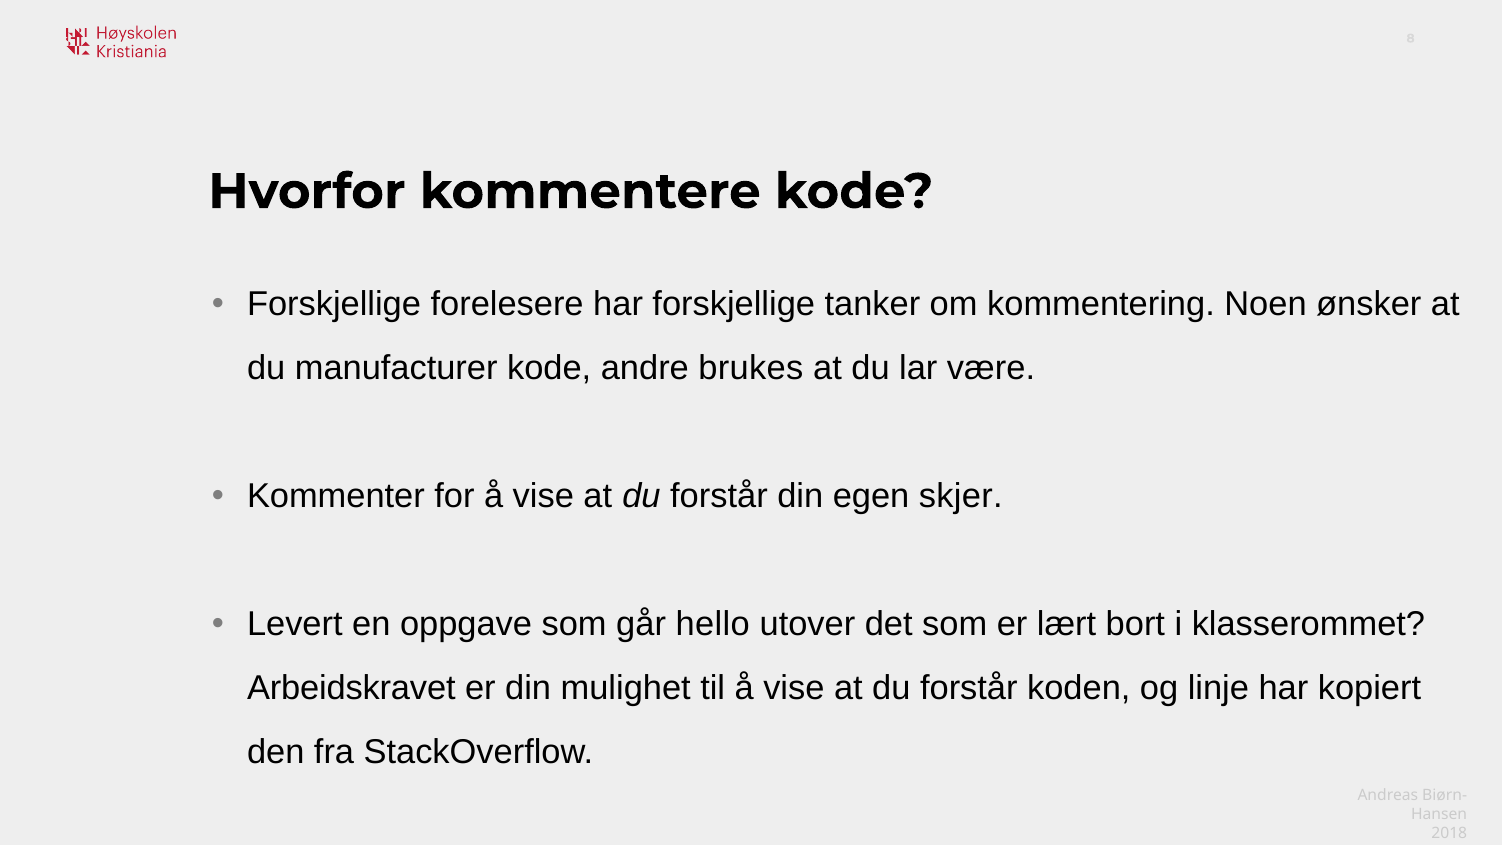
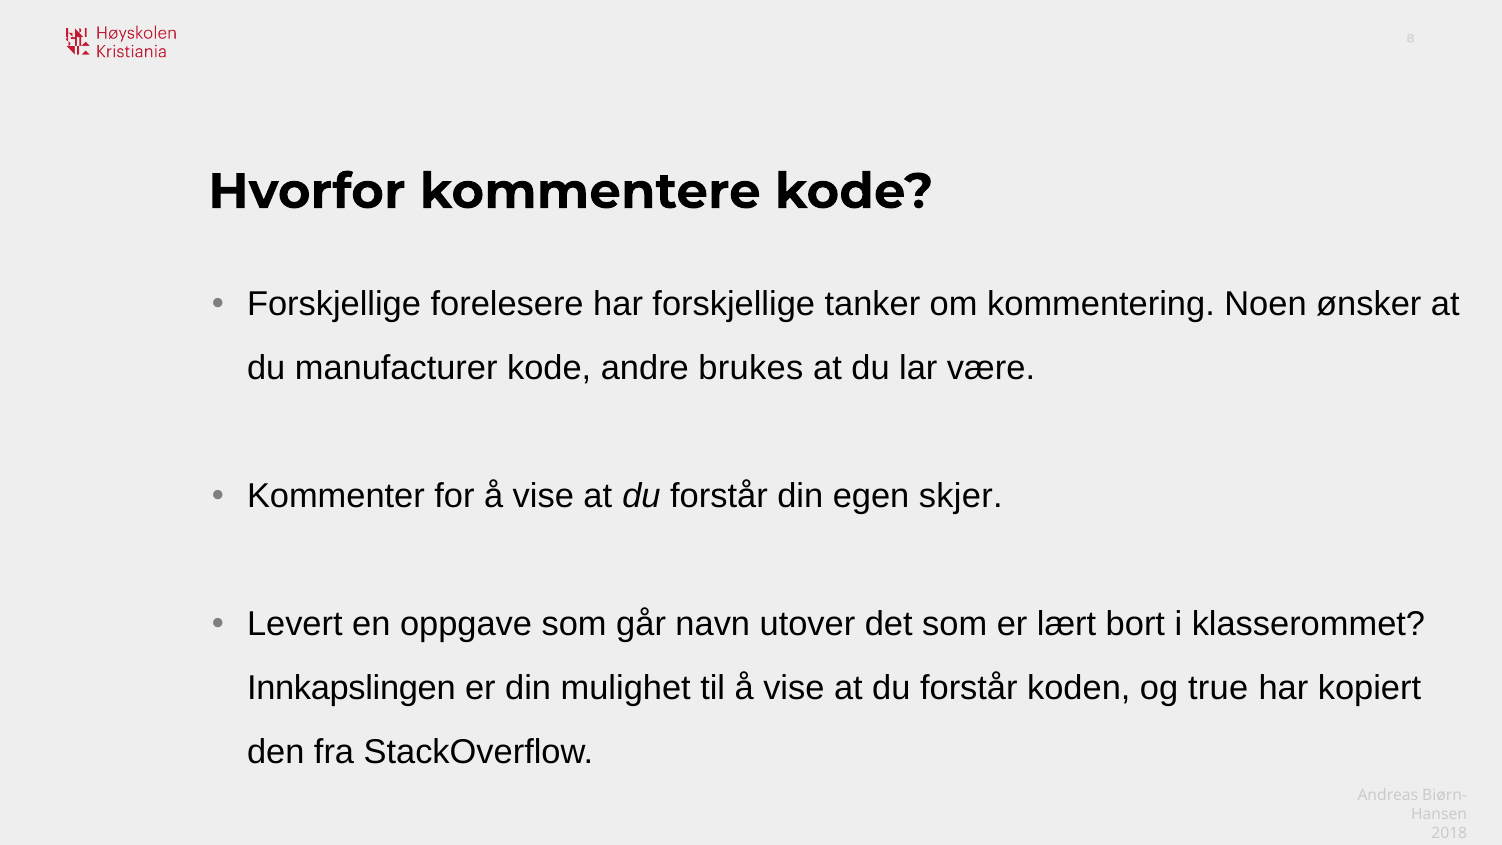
hello: hello -> navn (713, 625)
Arbeidskravet: Arbeidskravet -> Innkapslingen (351, 689)
linje: linje -> true (1218, 689)
